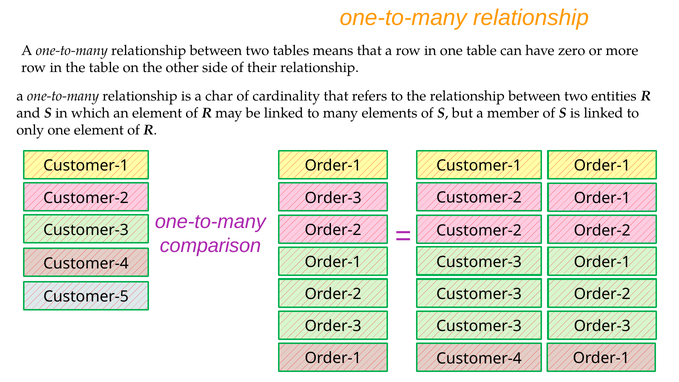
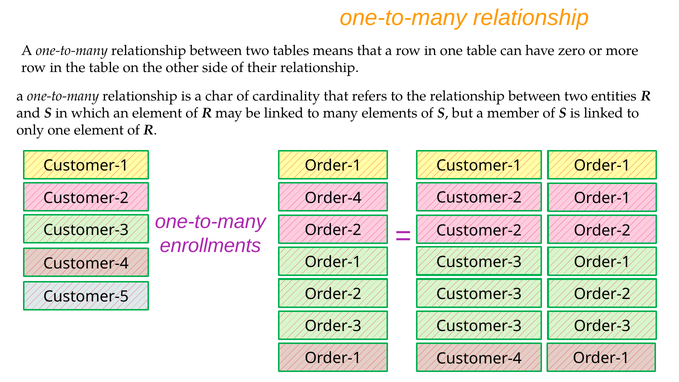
Customer-2 Order-3: Order-3 -> Order-4 (333, 198)
comparison: comparison -> enrollments (210, 246)
